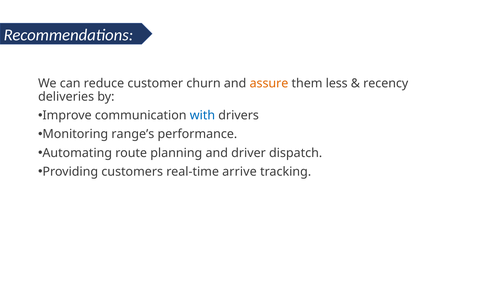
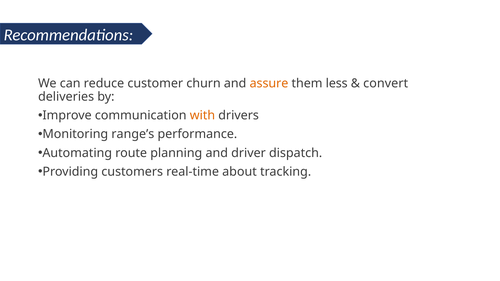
recency: recency -> convert (386, 83)
with colour: blue -> orange (202, 116)
arrive: arrive -> about (240, 172)
